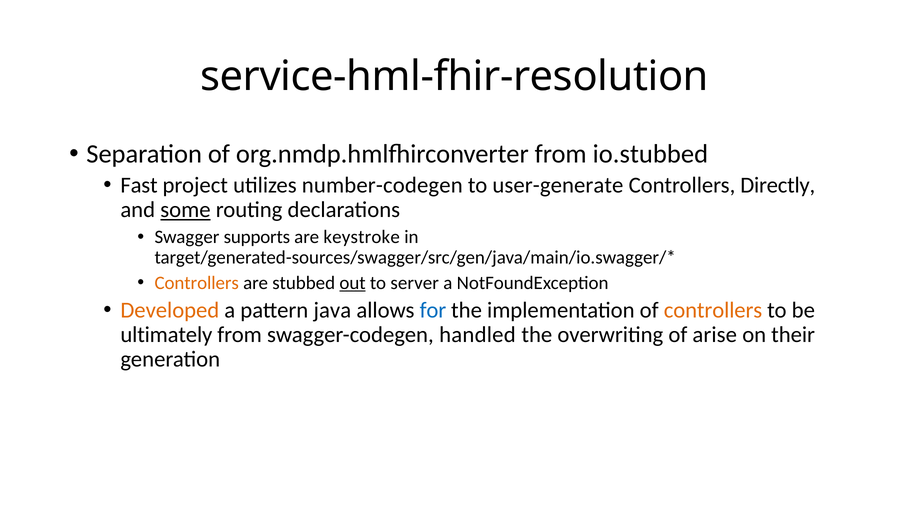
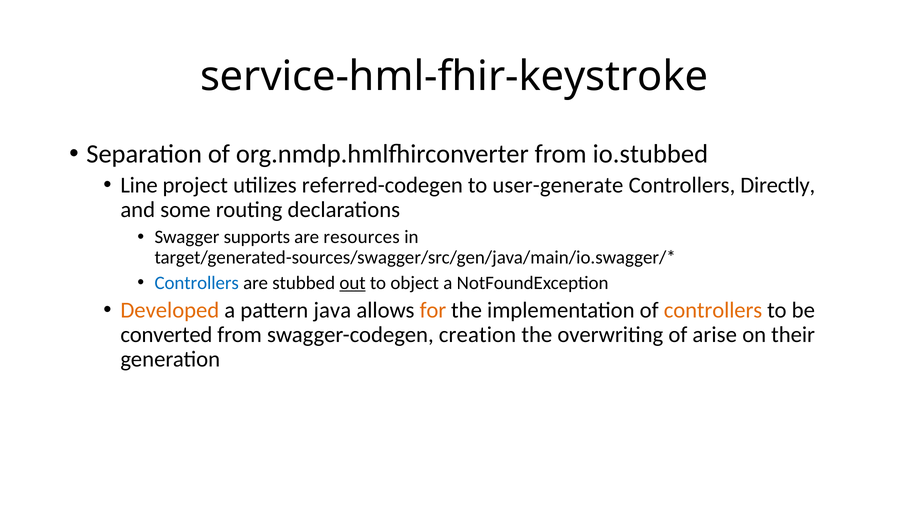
service-hml-fhir-resolution: service-hml-fhir-resolution -> service-hml-fhir-keystroke (454, 76)
Fast: Fast -> Line (139, 185)
number-codegen: number-codegen -> referred-codegen (382, 185)
some underline: present -> none (185, 210)
keystroke: keystroke -> resources (362, 237)
Controllers colour: orange -> blue (197, 282)
server: server -> object (415, 282)
for colour: blue -> orange (433, 310)
ultimately: ultimately -> converted (166, 334)
handled: handled -> creation (477, 334)
